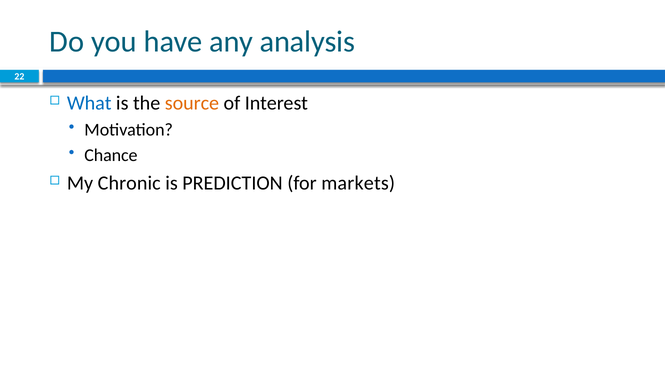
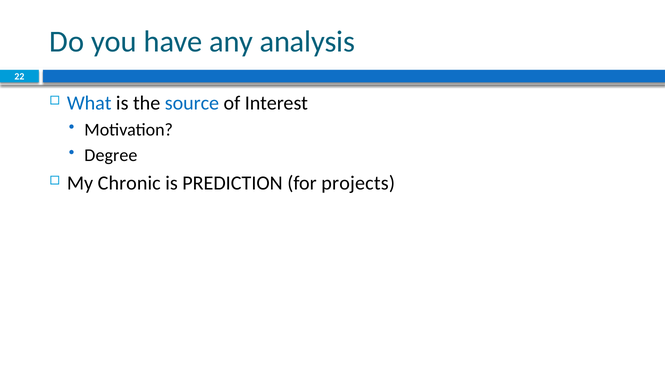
source colour: orange -> blue (192, 103)
Chance: Chance -> Degree (111, 155)
markets: markets -> projects (358, 183)
